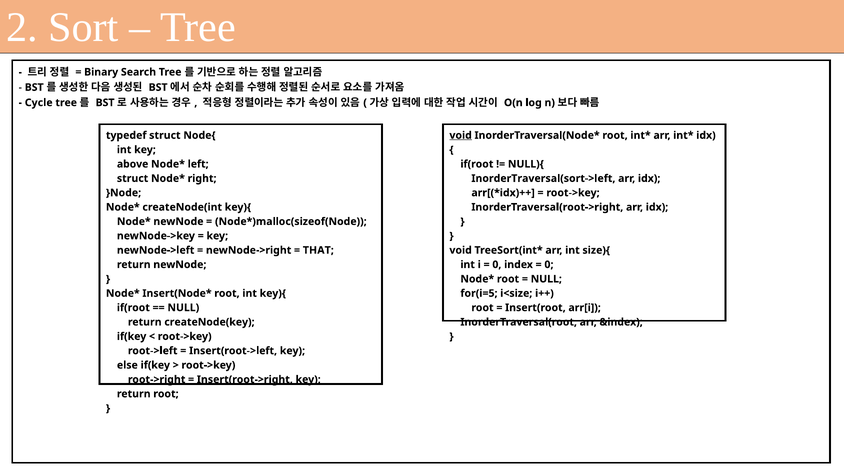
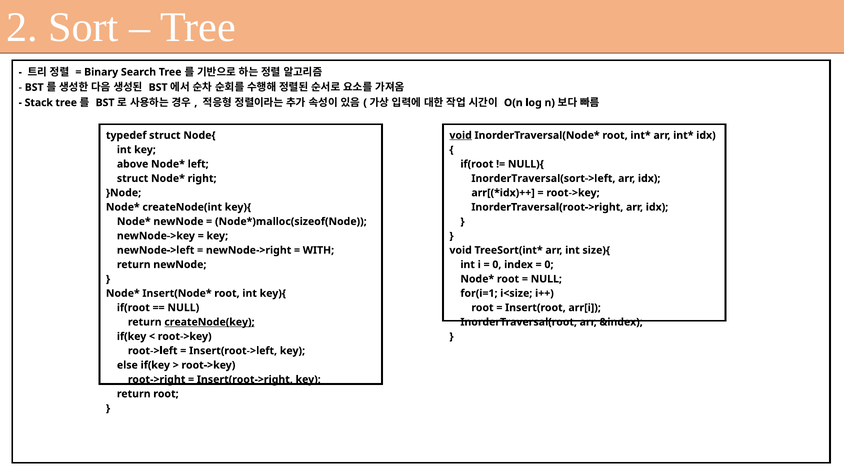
Cycle: Cycle -> Stack (39, 103)
THAT: THAT -> WITH (318, 250)
for(i=5: for(i=5 -> for(i=1 (479, 293)
createNode(key underline: none -> present (209, 322)
